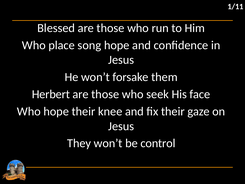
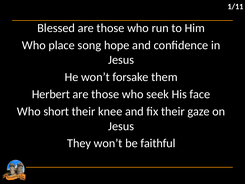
Who hope: hope -> short (56, 111)
control: control -> faithful (158, 143)
